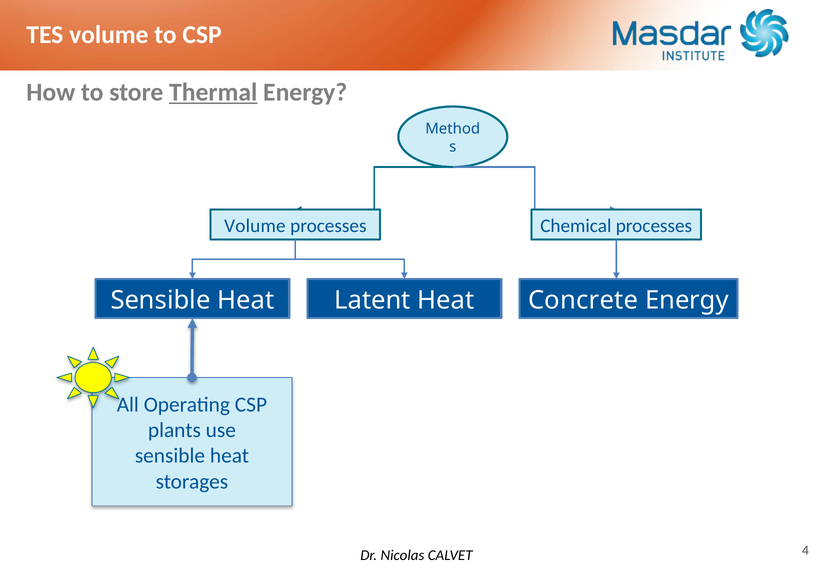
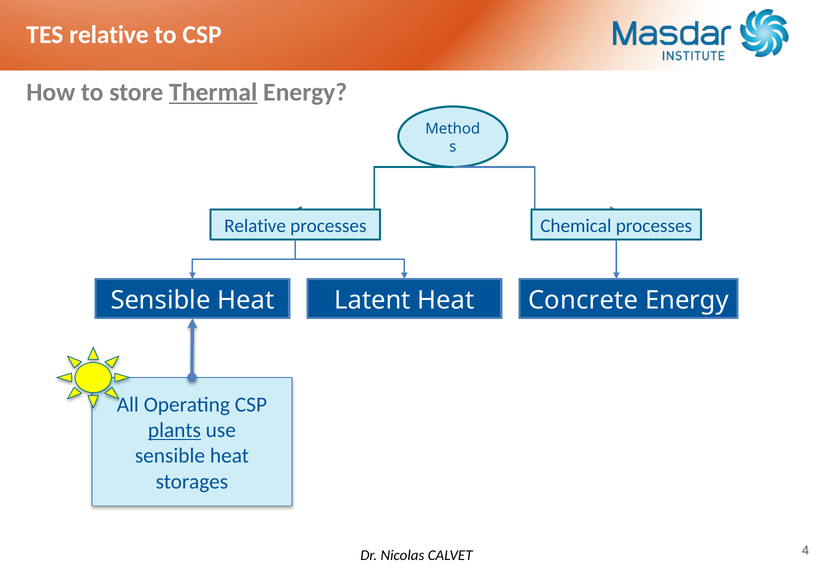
TES volume: volume -> relative (109, 35)
Volume: Volume -> Relative (255, 226)
plants underline: none -> present (174, 431)
